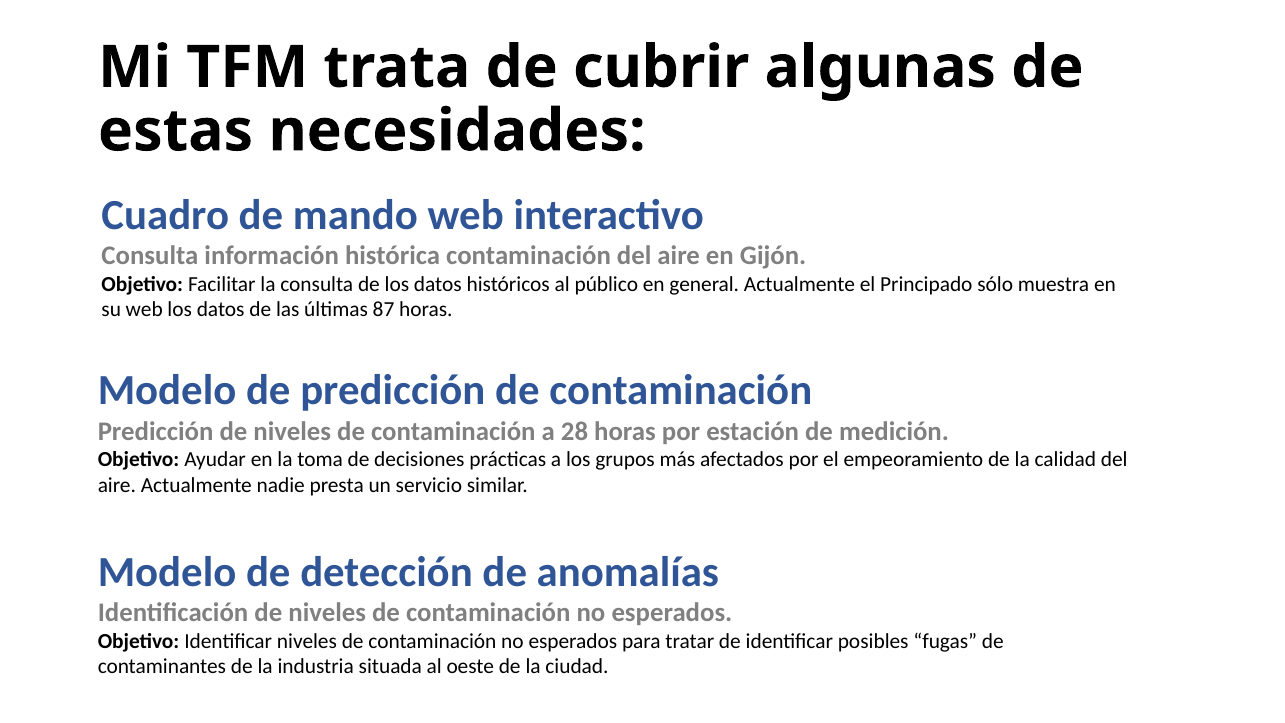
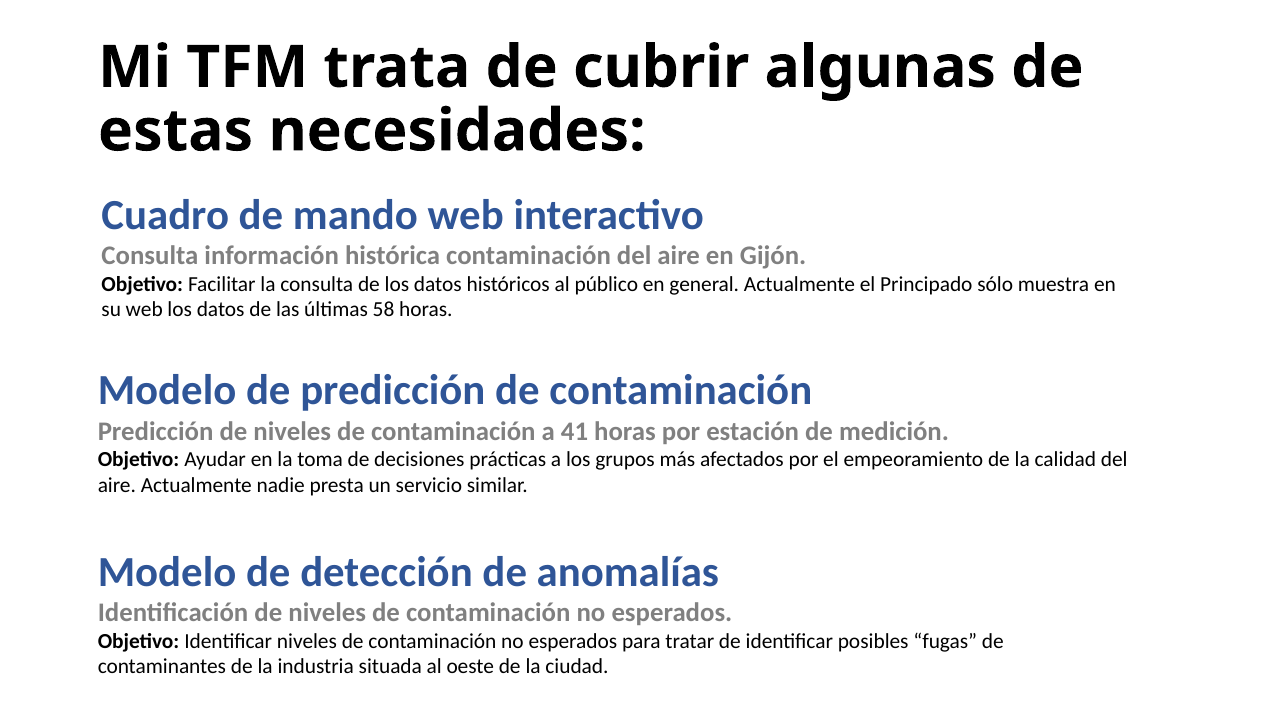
87: 87 -> 58 (384, 310)
28: 28 -> 41 (575, 431)
